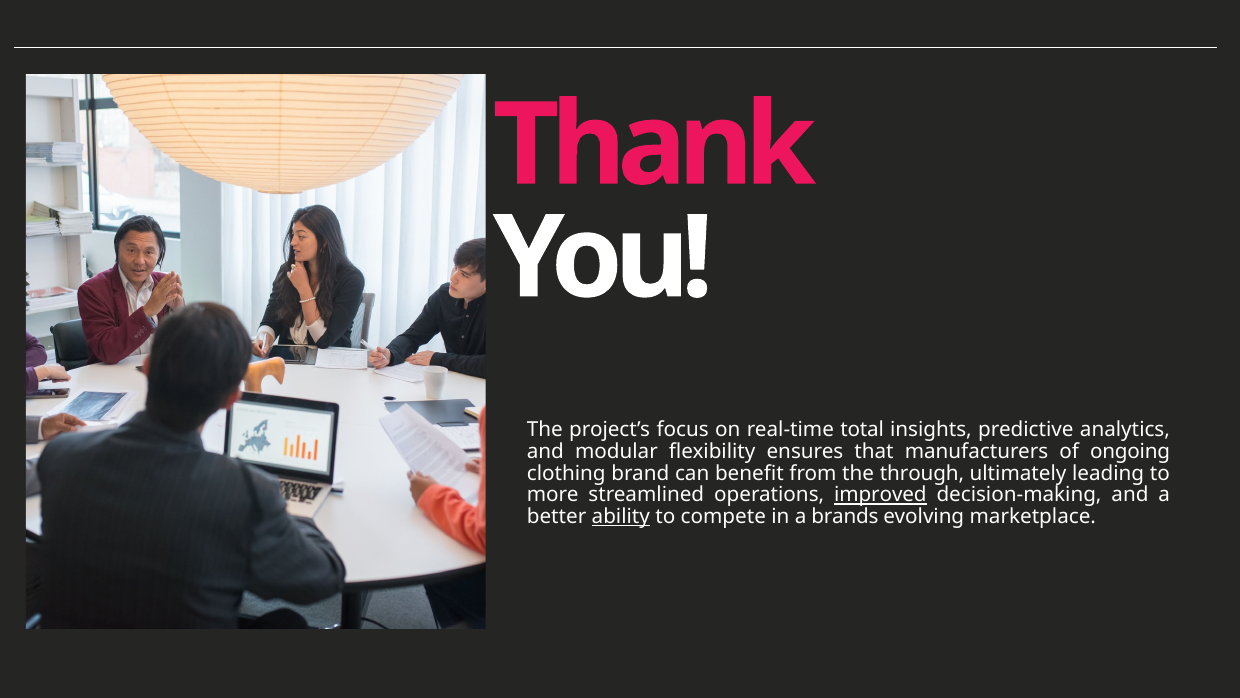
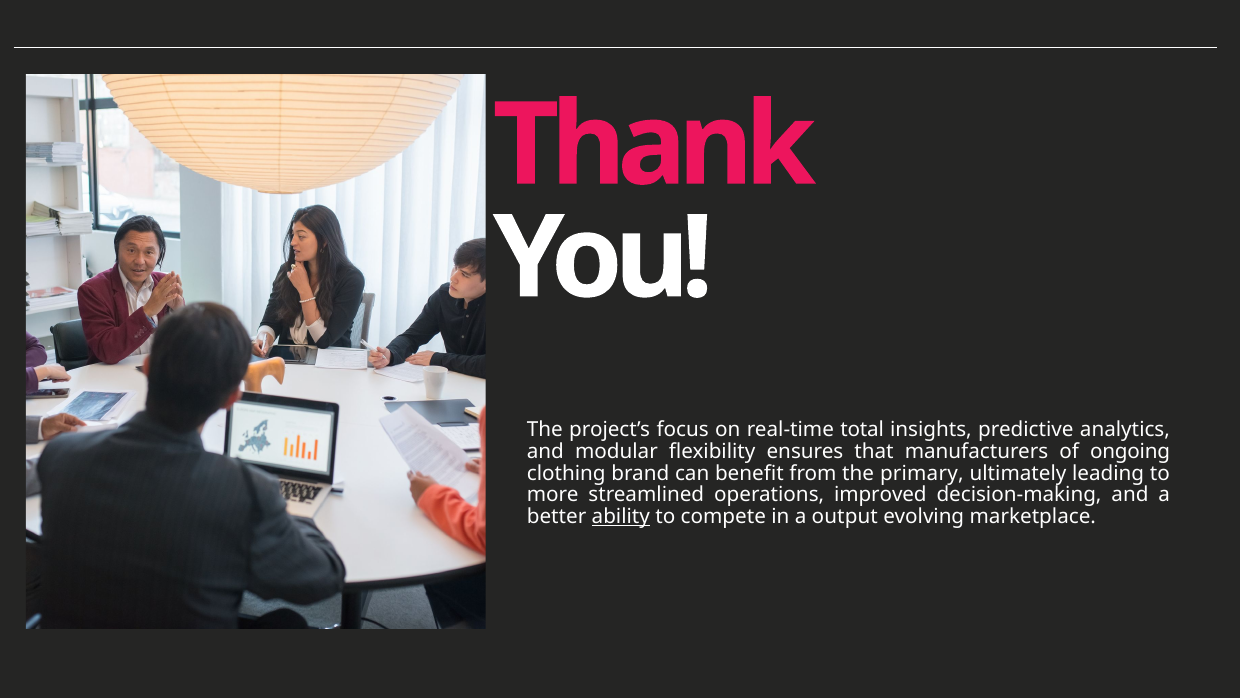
through: through -> primary (922, 473)
improved underline: present -> none (880, 495)
brands: brands -> output (845, 516)
